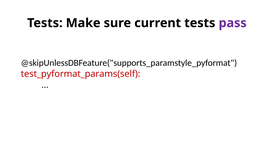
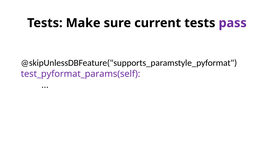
test_pyformat_params(self colour: red -> purple (81, 74)
